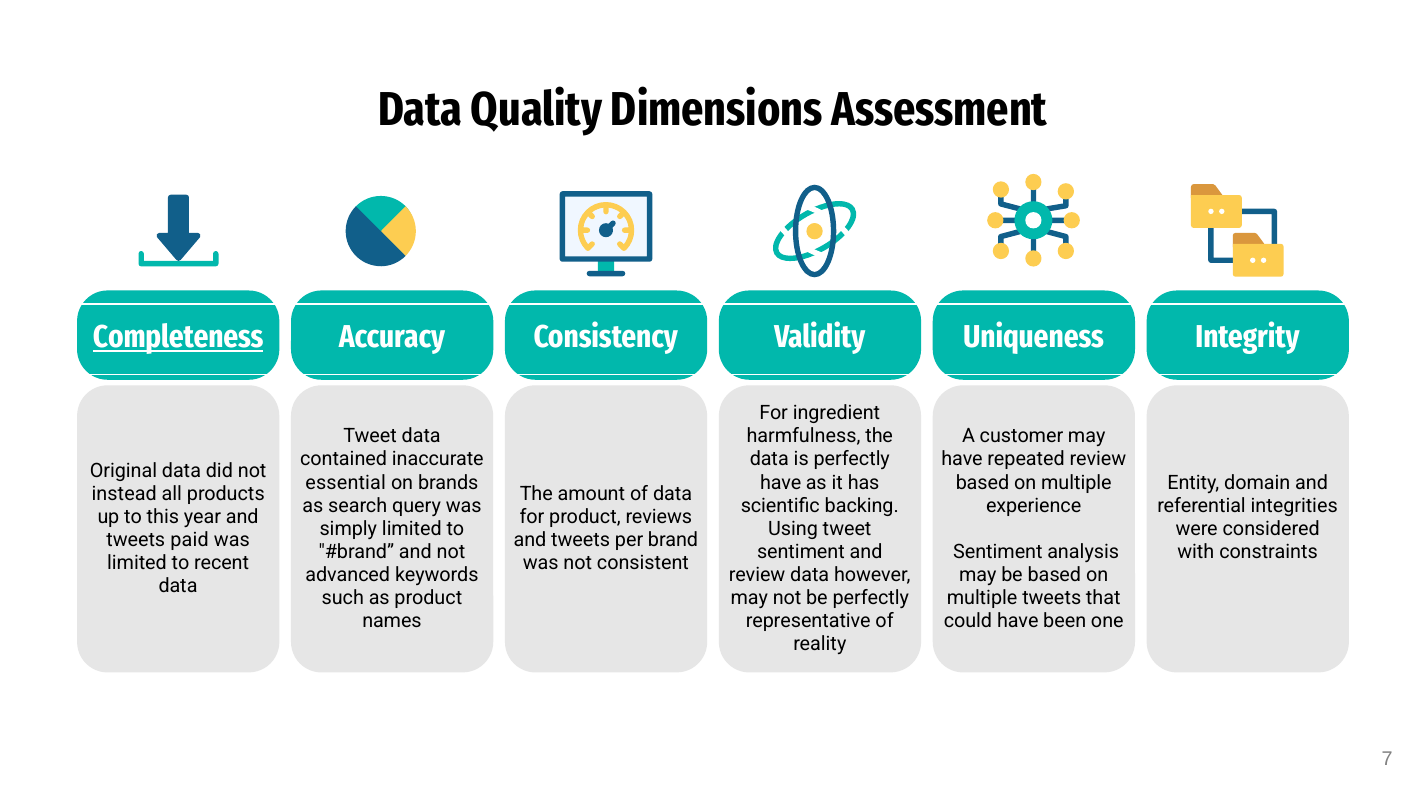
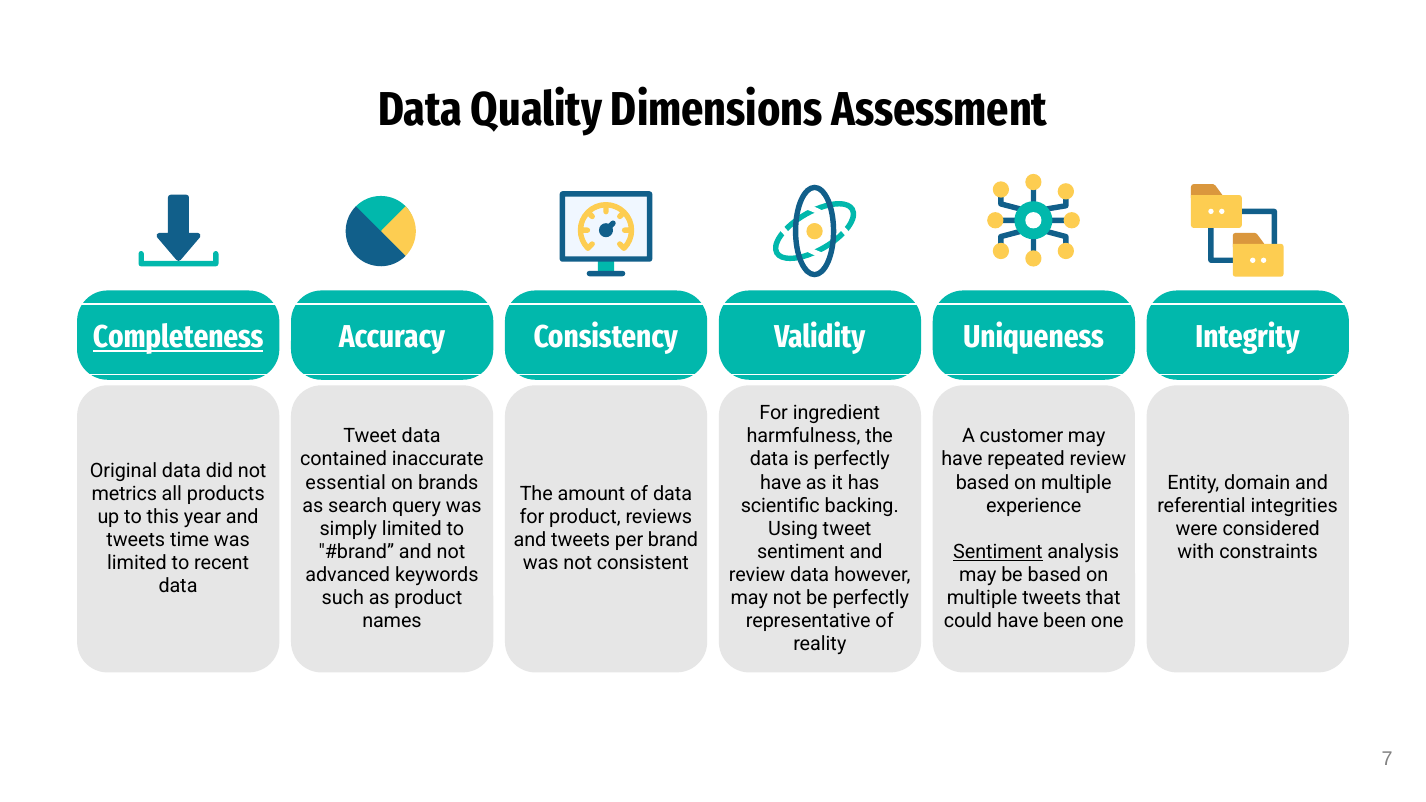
instead: instead -> metrics (124, 494)
paid: paid -> time (190, 540)
Sentiment underline: none -> present (998, 552)
